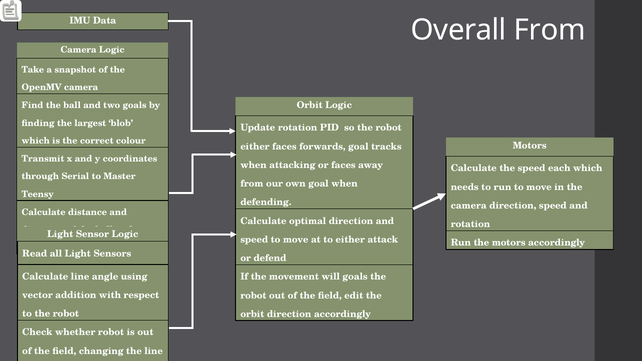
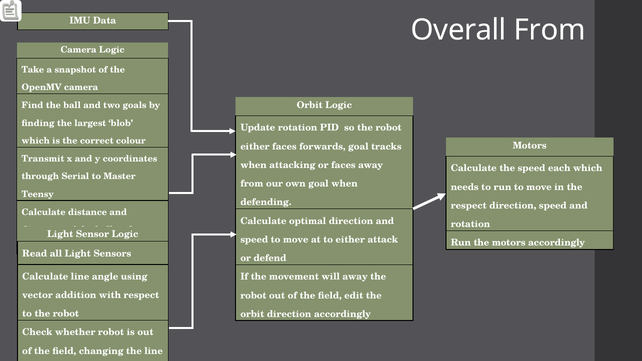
camera: camera -> respect (469, 206)
will goals: goals -> away (355, 277)
